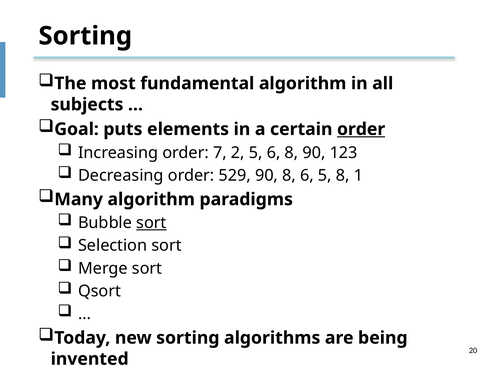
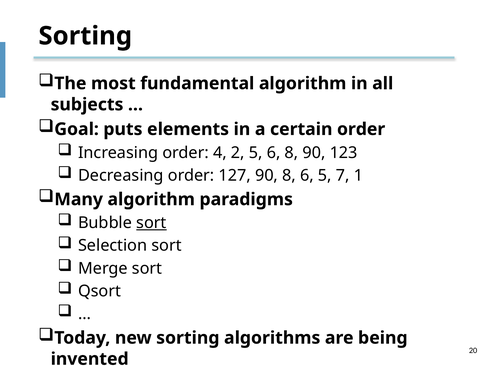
order underline: present -> none (361, 129)
7: 7 -> 4 (220, 153)
529: 529 -> 127 (235, 175)
5 8: 8 -> 7 (343, 175)
